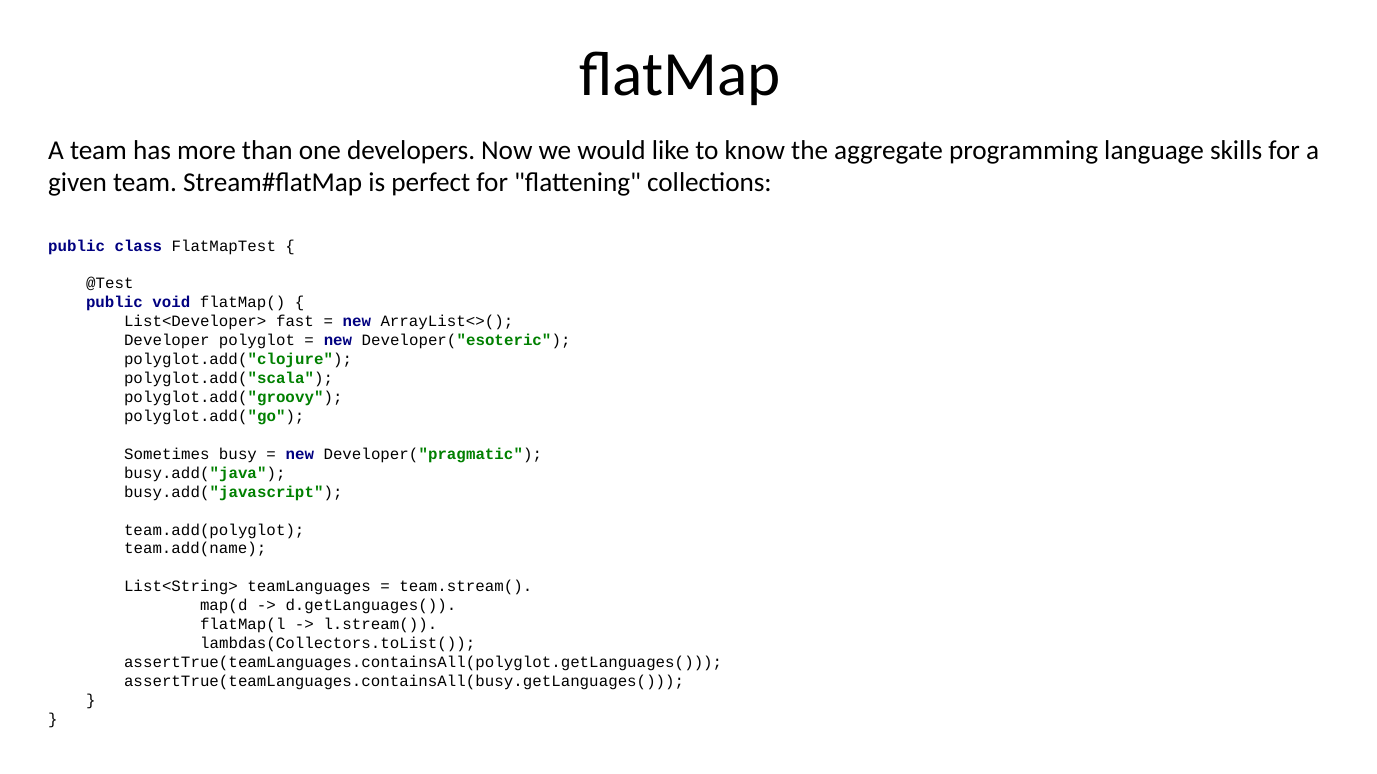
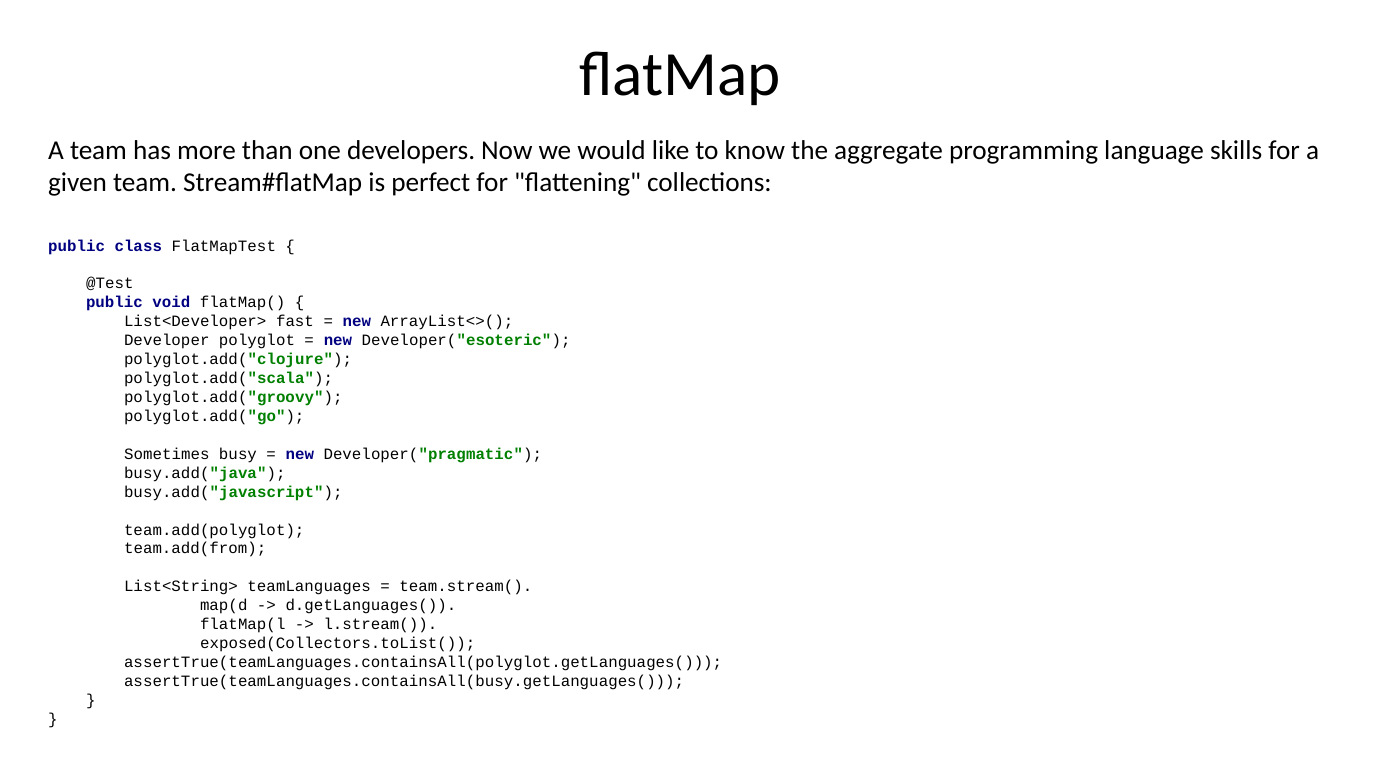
team.add(name: team.add(name -> team.add(from (195, 549)
lambdas(Collectors.toList(: lambdas(Collectors.toList( -> exposed(Collectors.toList( (338, 644)
